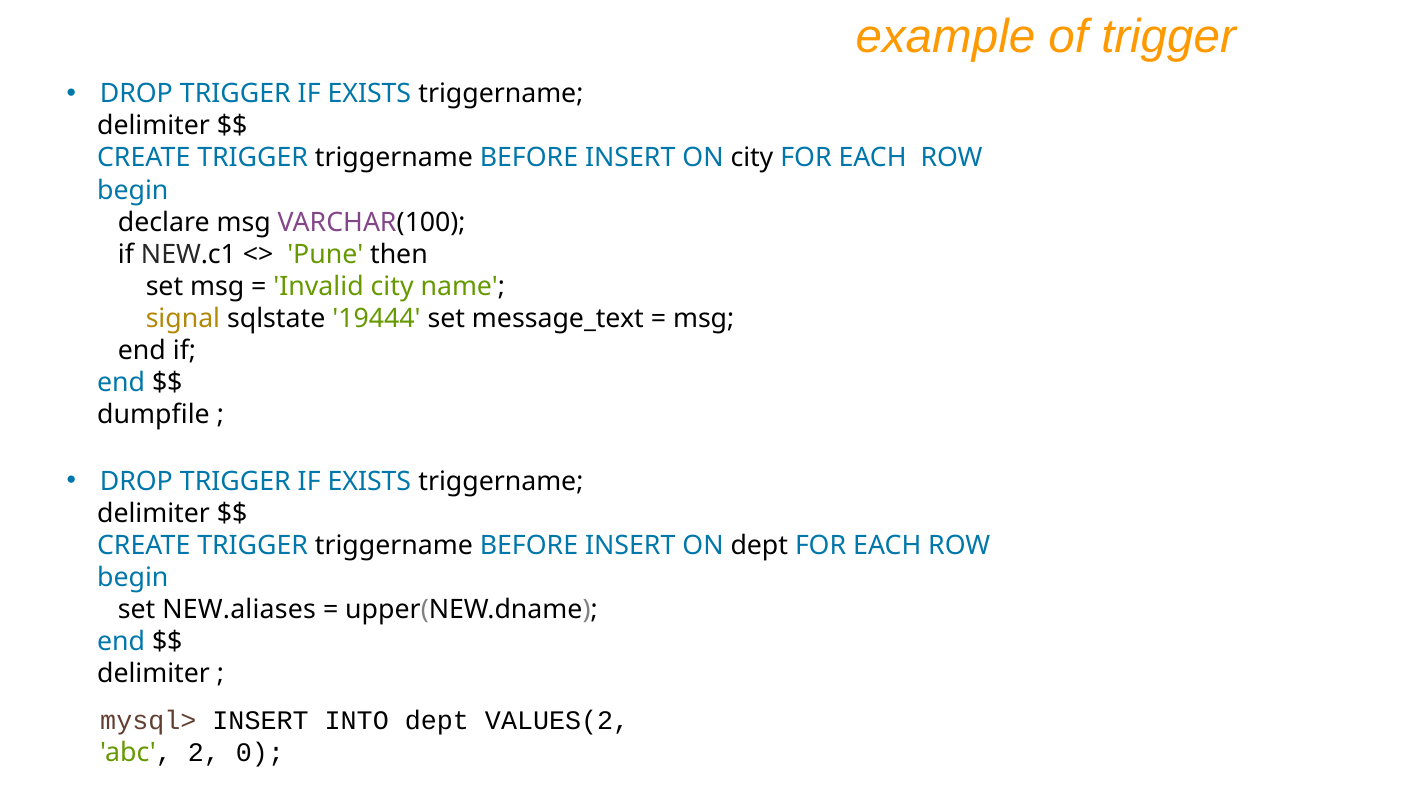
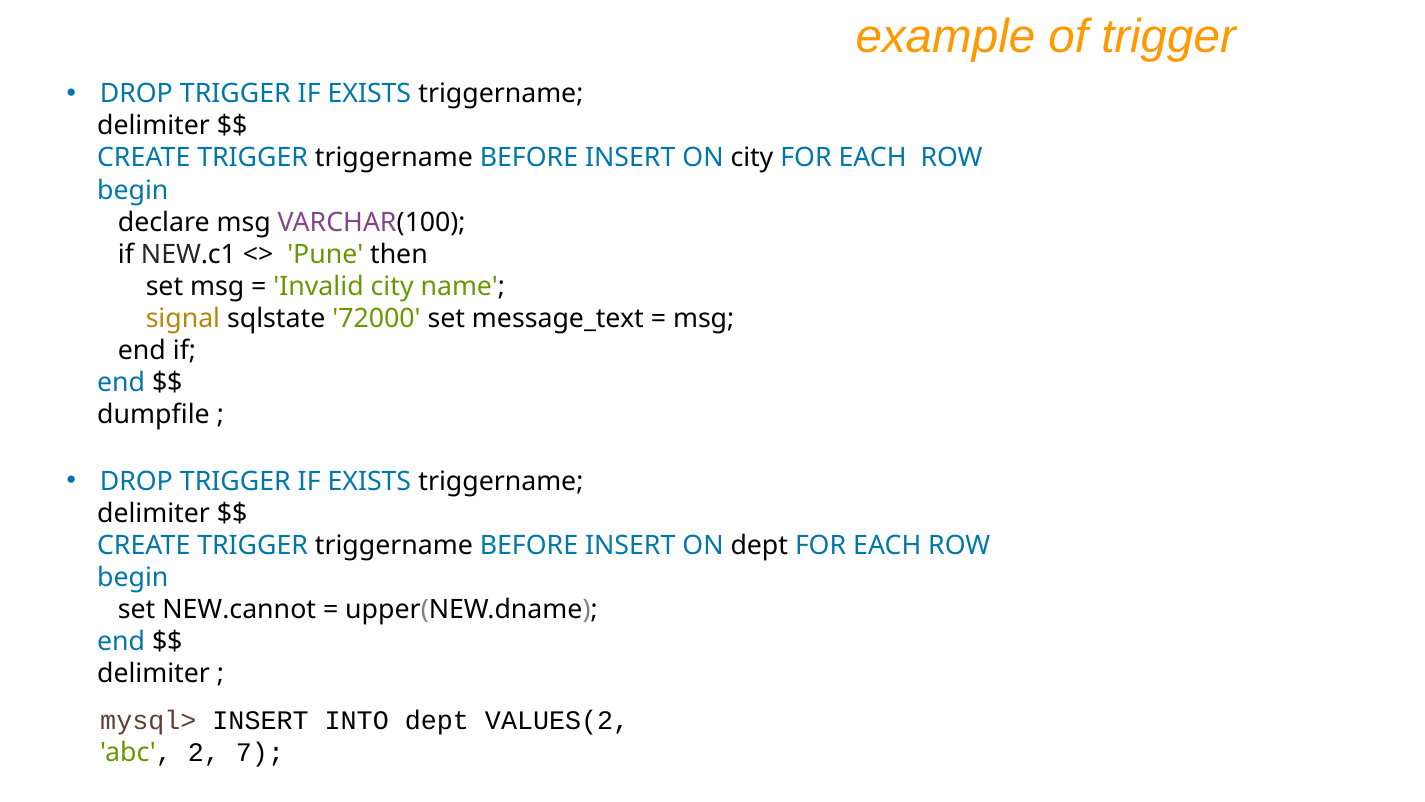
19444: 19444 -> 72000 (376, 318)
NEW.aliases: NEW.aliases -> NEW.cannot (239, 609)
0: 0 -> 7 (260, 752)
